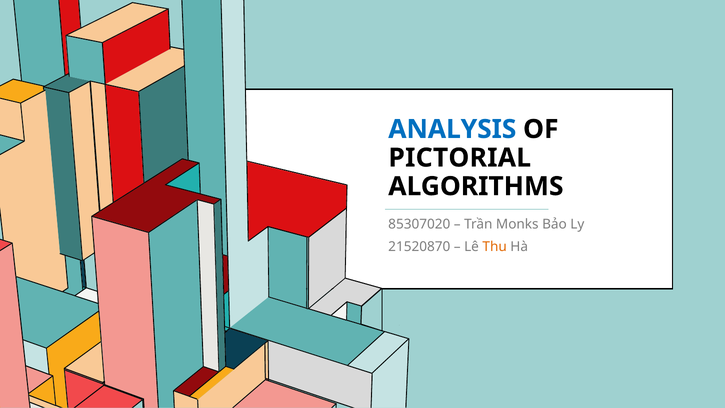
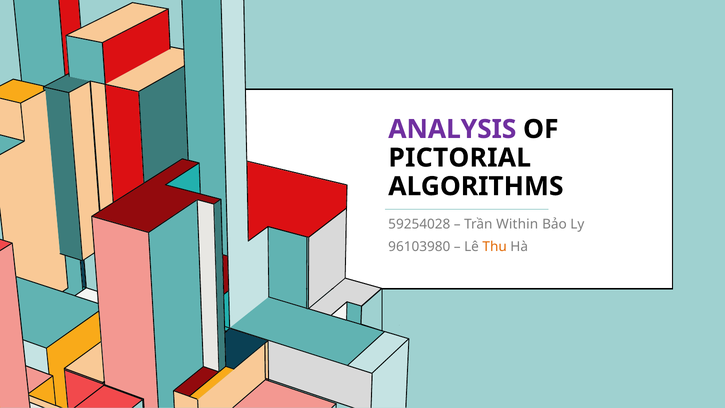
ANALYSIS colour: blue -> purple (452, 129)
85307020: 85307020 -> 59254028 (419, 224)
Monks: Monks -> Within (517, 224)
21520870: 21520870 -> 96103980 (419, 247)
